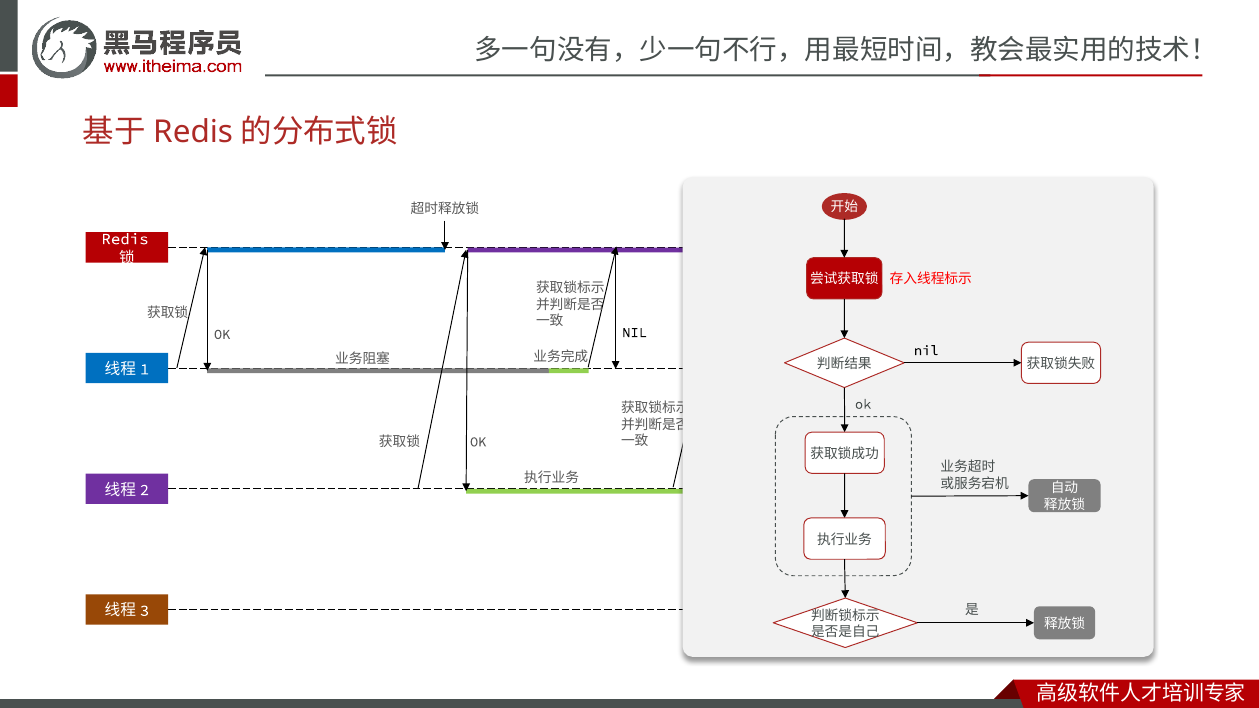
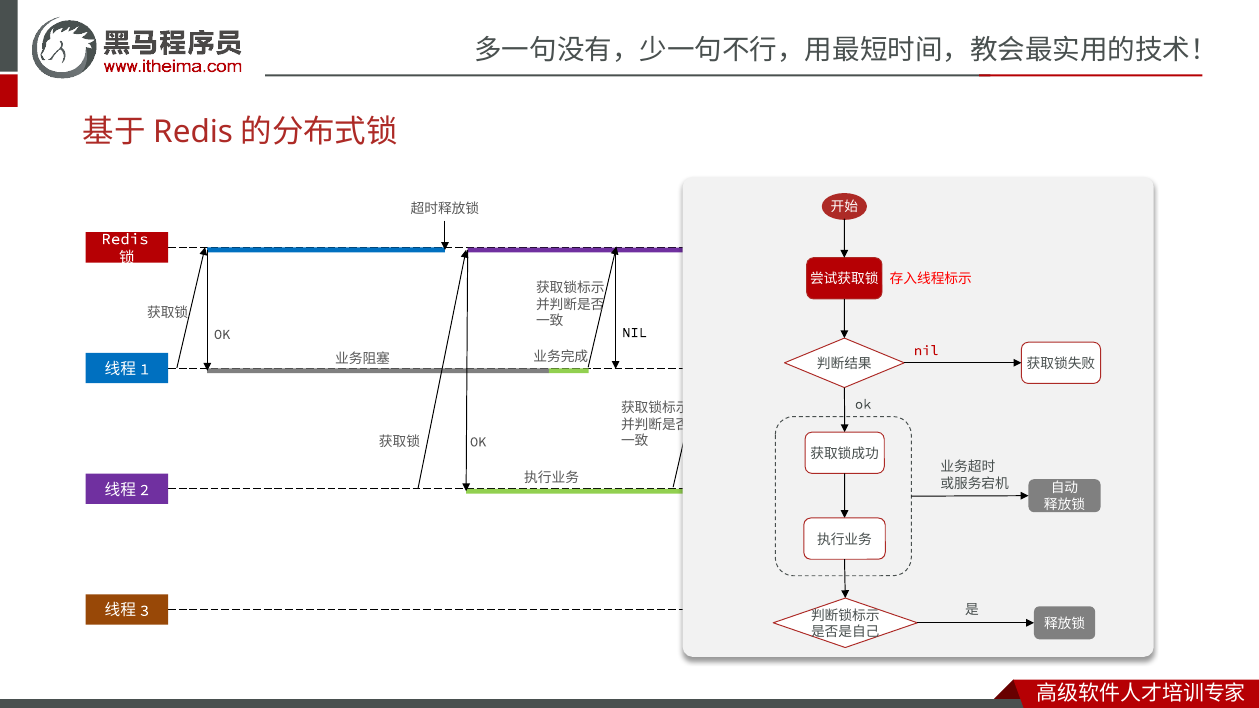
nil colour: black -> red (926, 351)
